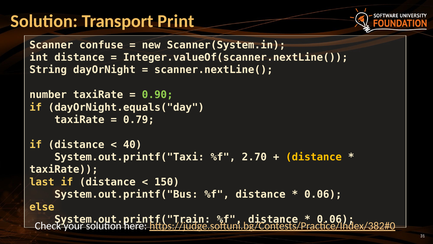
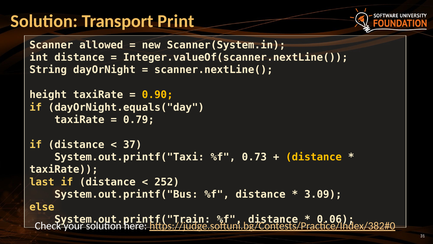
confuse: confuse -> allowed (101, 45)
number: number -> height (48, 95)
0.90 colour: light green -> yellow (157, 95)
40: 40 -> 37 (132, 144)
2.70: 2.70 -> 0.73 (254, 157)
150: 150 -> 252 (167, 182)
0.06: 0.06 -> 3.09 (323, 194)
